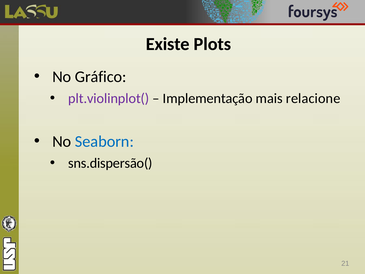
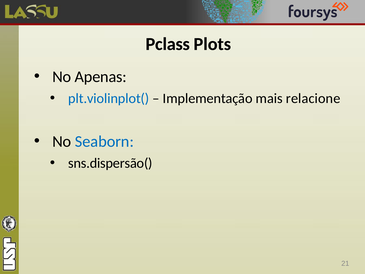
Existe: Existe -> Pclass (168, 44)
Gráfico: Gráfico -> Apenas (101, 77)
plt.violinplot( colour: purple -> blue (109, 98)
